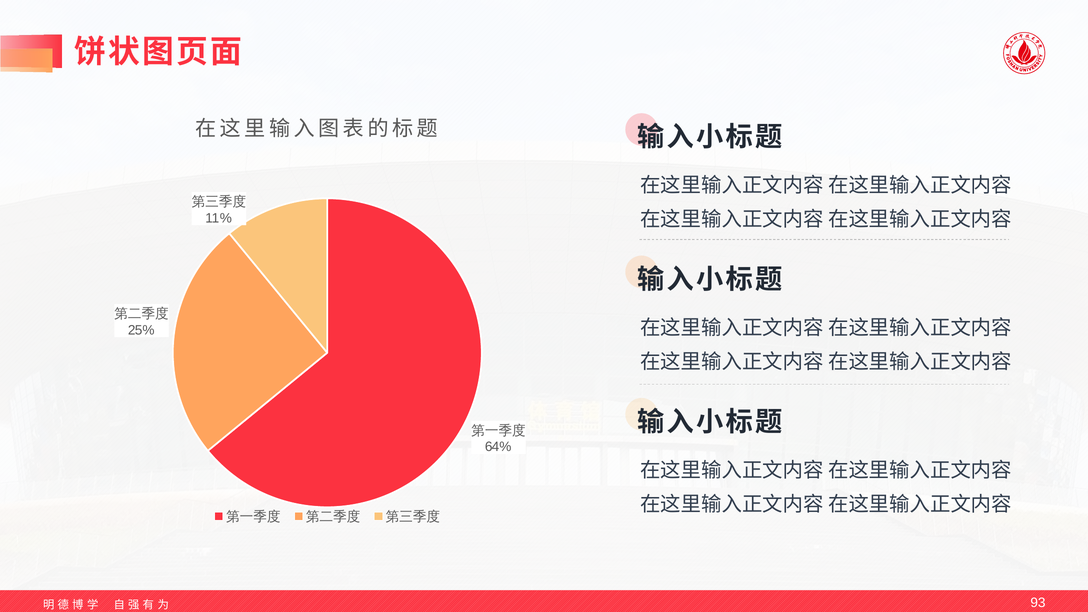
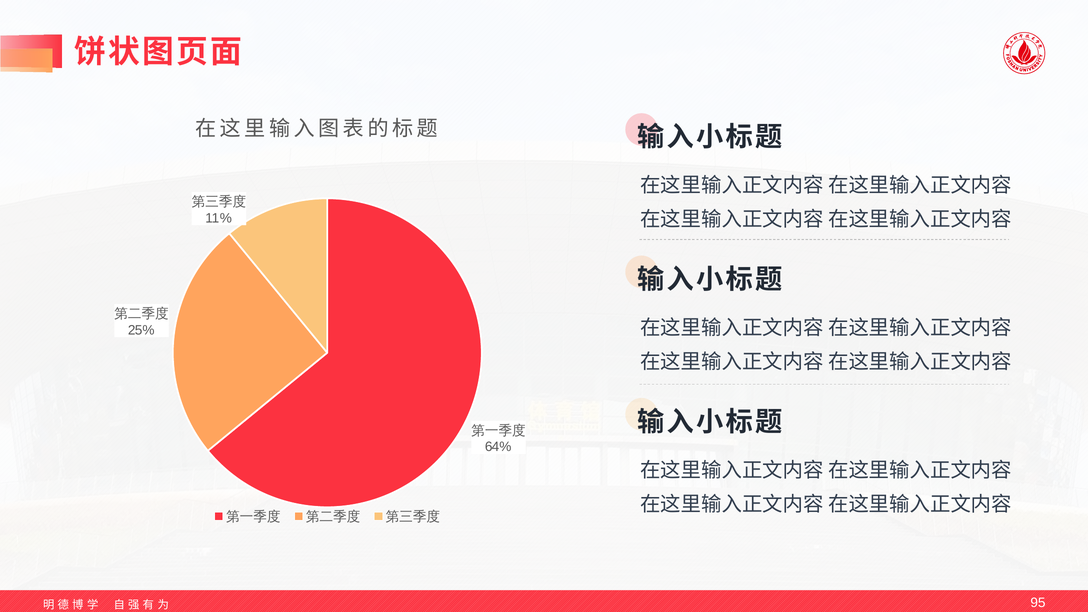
93: 93 -> 95 (1038, 603)
